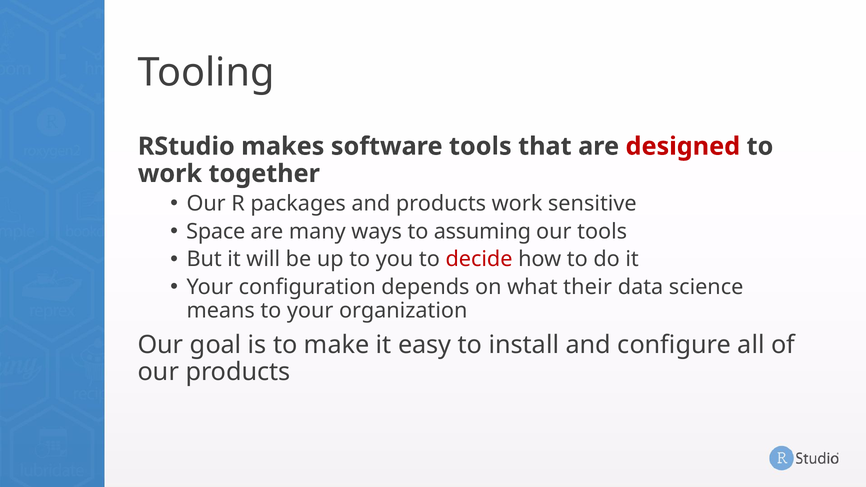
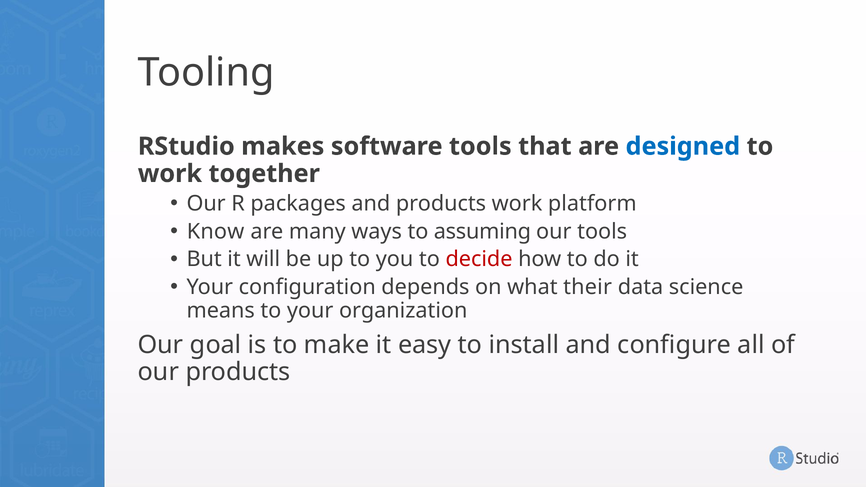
designed colour: red -> blue (683, 146)
sensitive: sensitive -> platform (592, 204)
Space: Space -> Know (216, 231)
